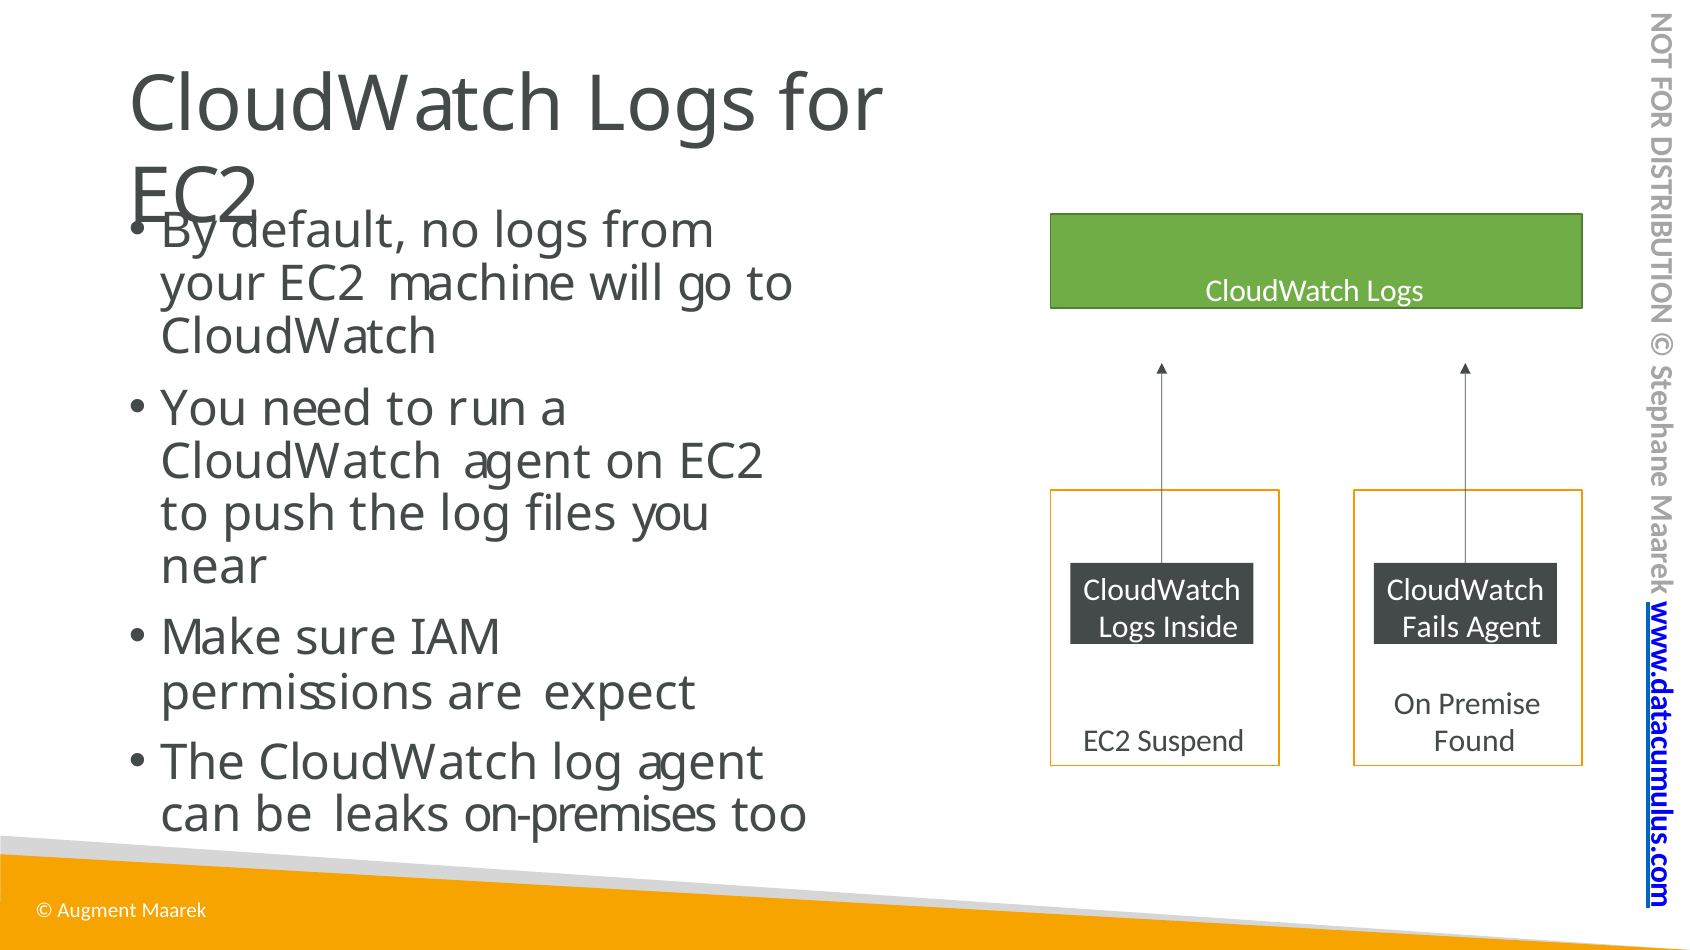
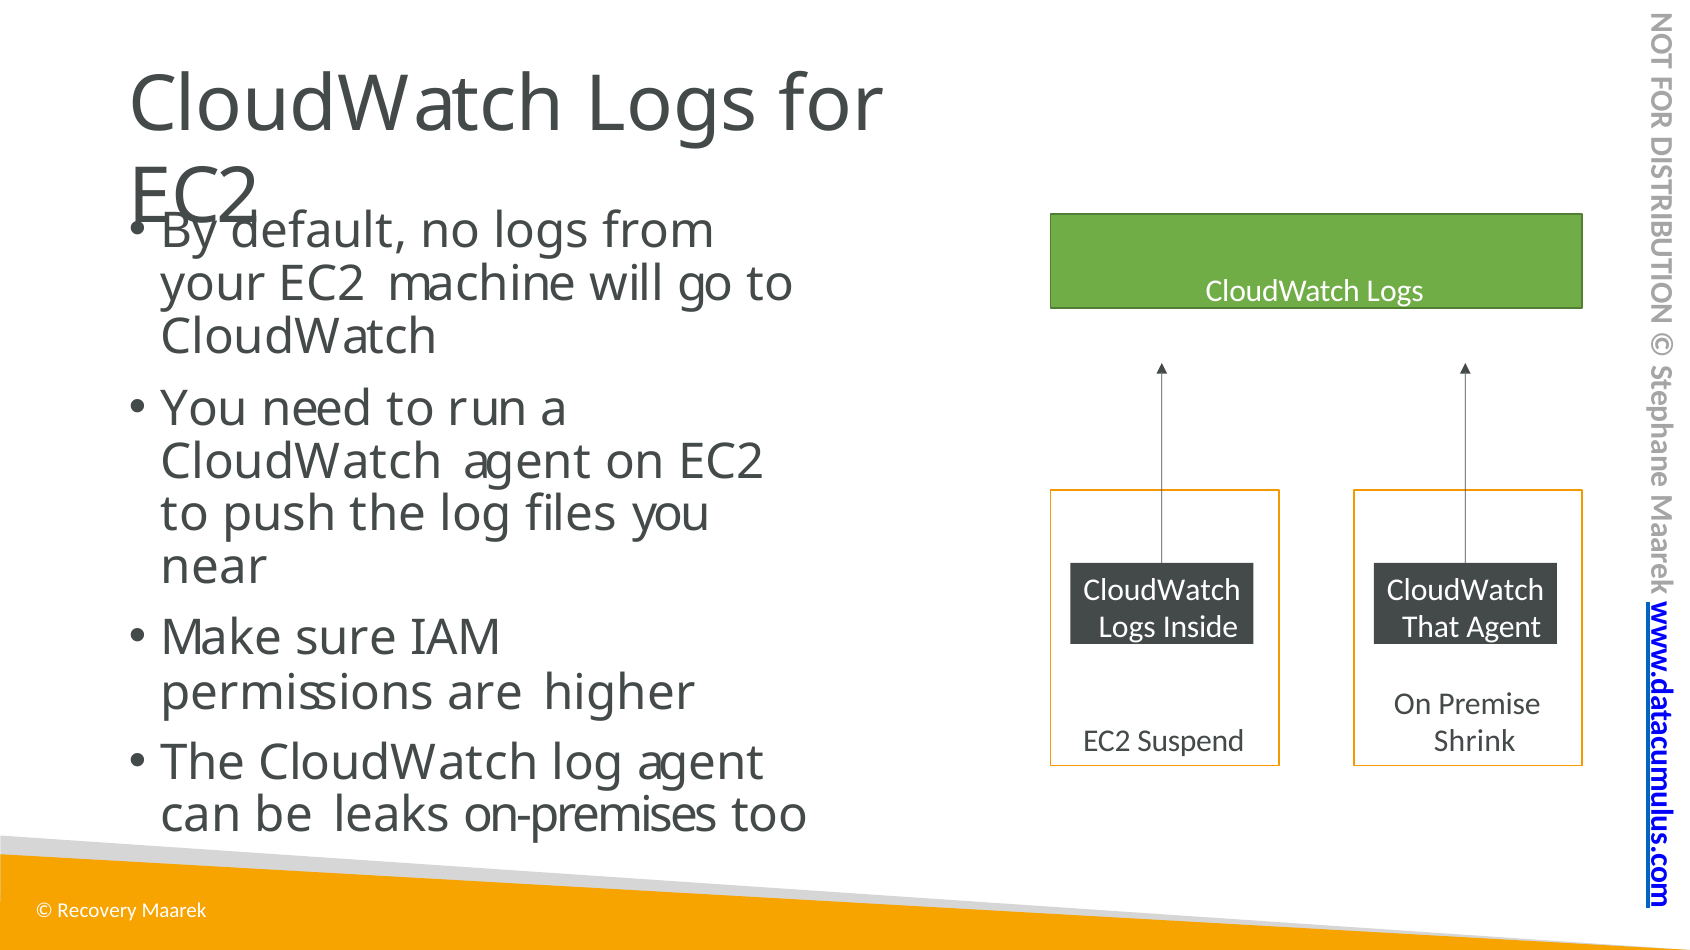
Fails: Fails -> That (1431, 628)
expect: expect -> higher (619, 693)
Found: Found -> Shrink (1475, 741)
Augment: Augment -> Recovery (97, 912)
